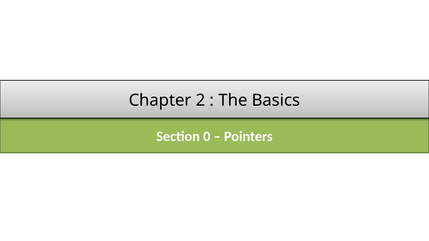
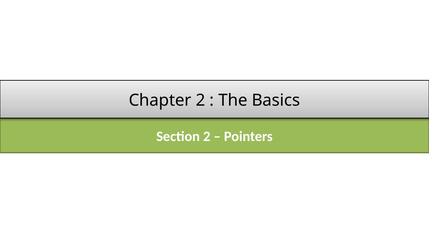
Section 0: 0 -> 2 (207, 137)
